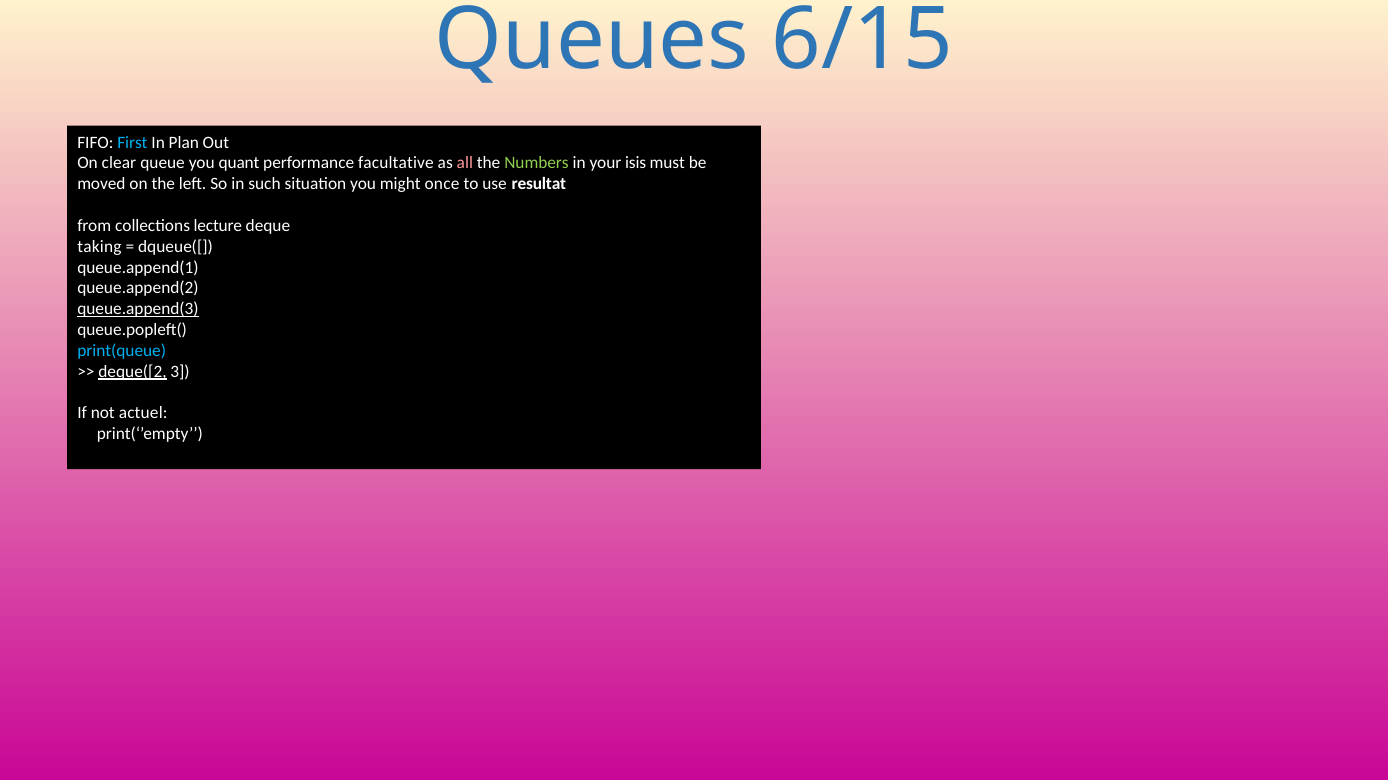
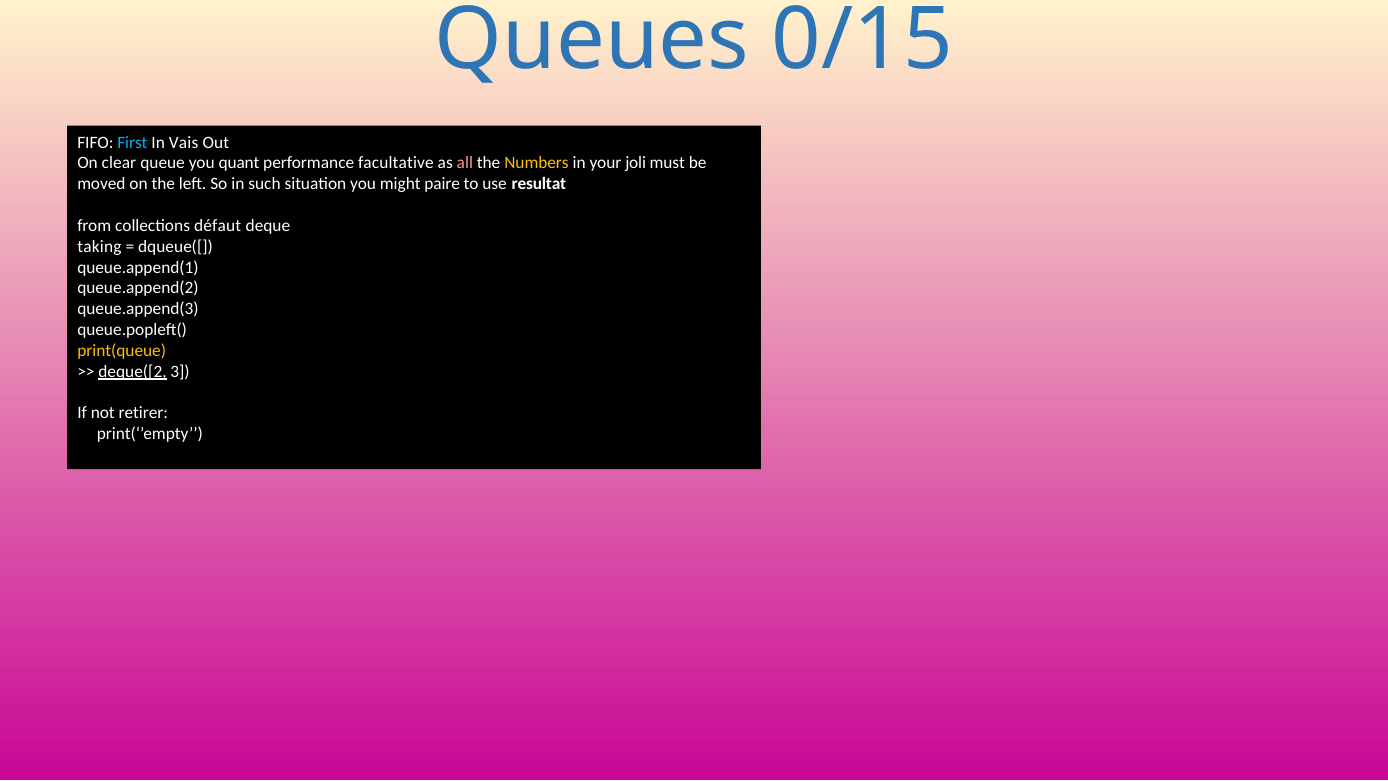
6/15: 6/15 -> 0/15 (862, 40)
Plan: Plan -> Vais (184, 142)
Numbers colour: light green -> yellow (537, 163)
isis: isis -> joli (636, 163)
once: once -> paire (442, 184)
lecture: lecture -> défaut (218, 226)
queue.append(3 underline: present -> none (138, 309)
print(queue colour: light blue -> yellow (122, 351)
actuel: actuel -> retirer (143, 413)
